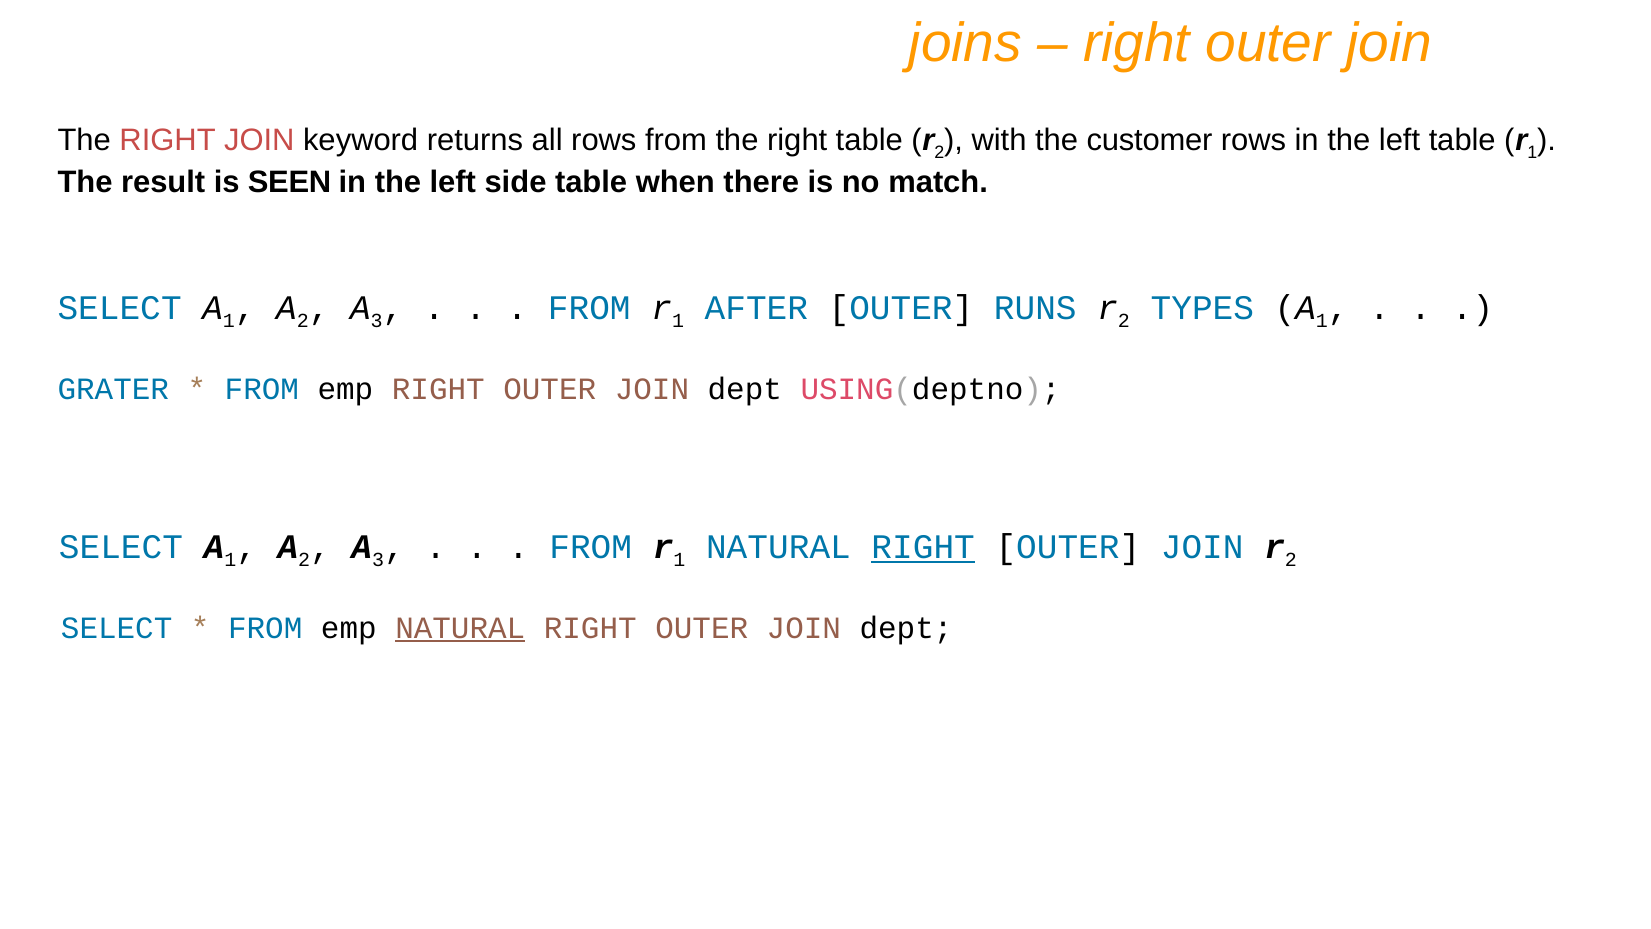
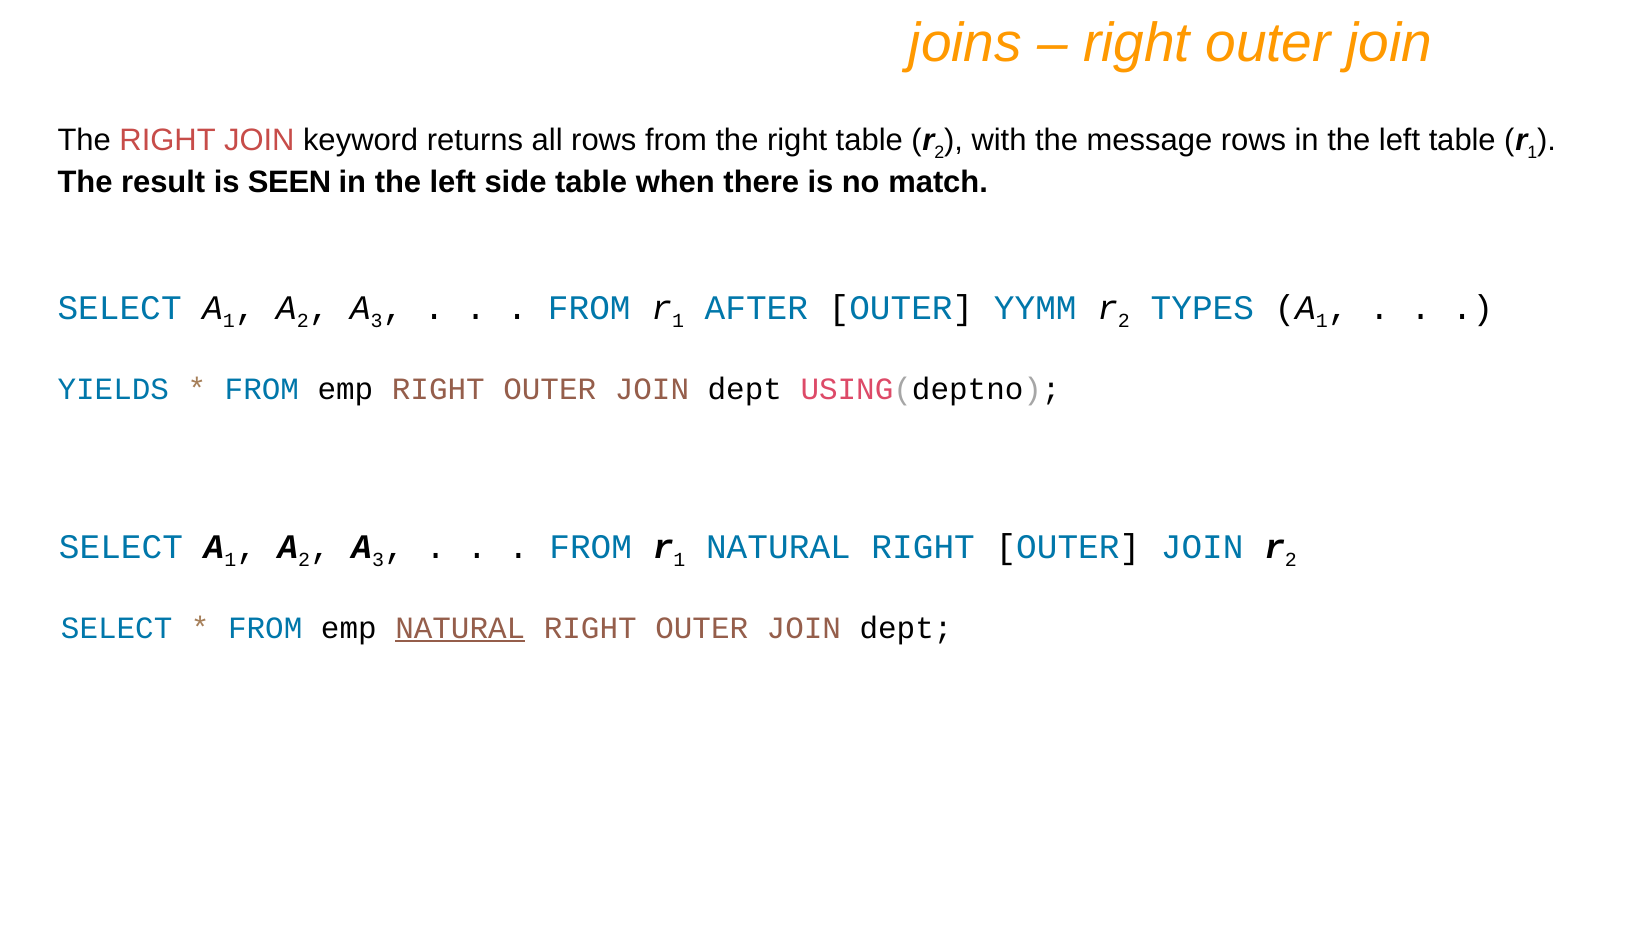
customer: customer -> message (1149, 140)
RUNS: RUNS -> YYMM (1035, 308)
GRATER: GRATER -> YIELDS (113, 390)
RIGHT underline: present -> none (923, 547)
